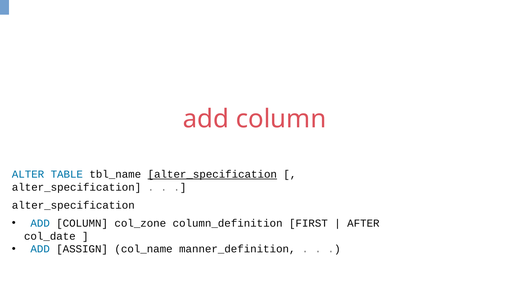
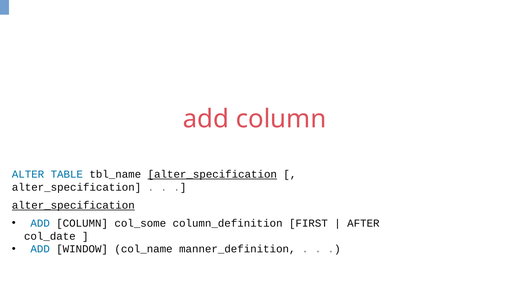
alter_specification underline: none -> present (73, 205)
col_zone: col_zone -> col_some (140, 223)
ASSIGN: ASSIGN -> WINDOW (82, 249)
